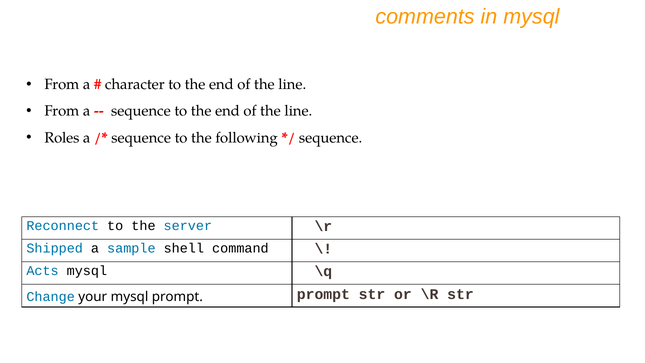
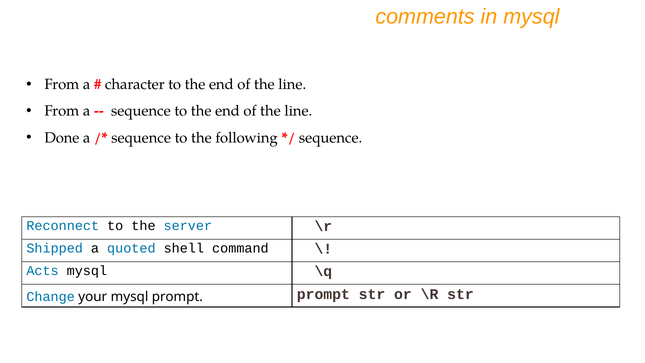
Roles: Roles -> Done (62, 138)
sample: sample -> quoted (131, 248)
